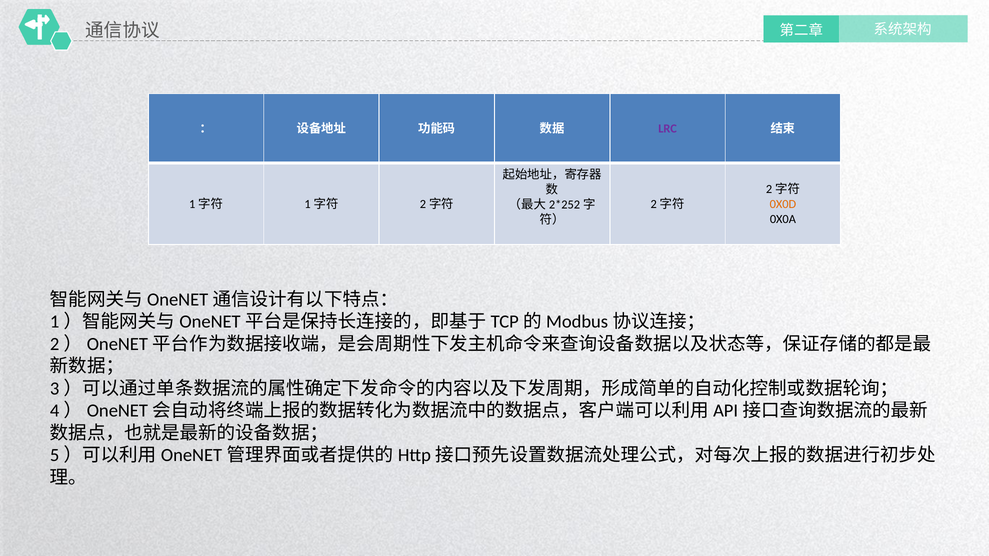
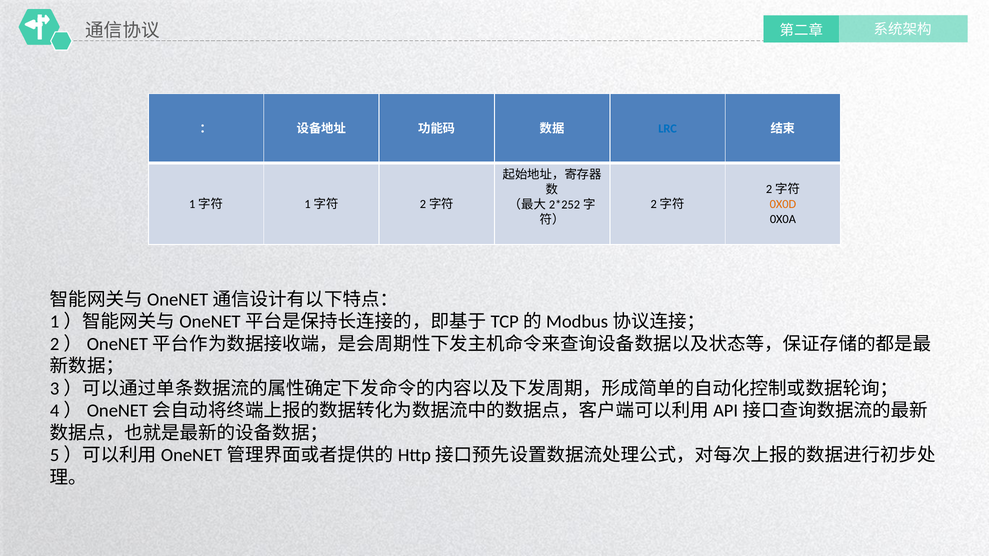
LRC colour: purple -> blue (668, 129)
